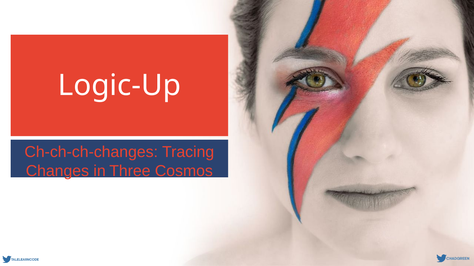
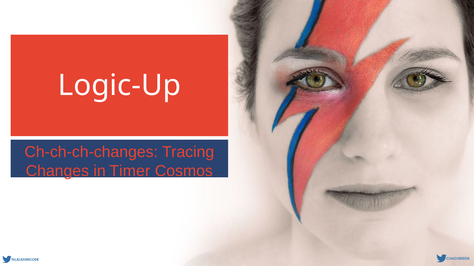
Three: Three -> Timer (130, 171)
